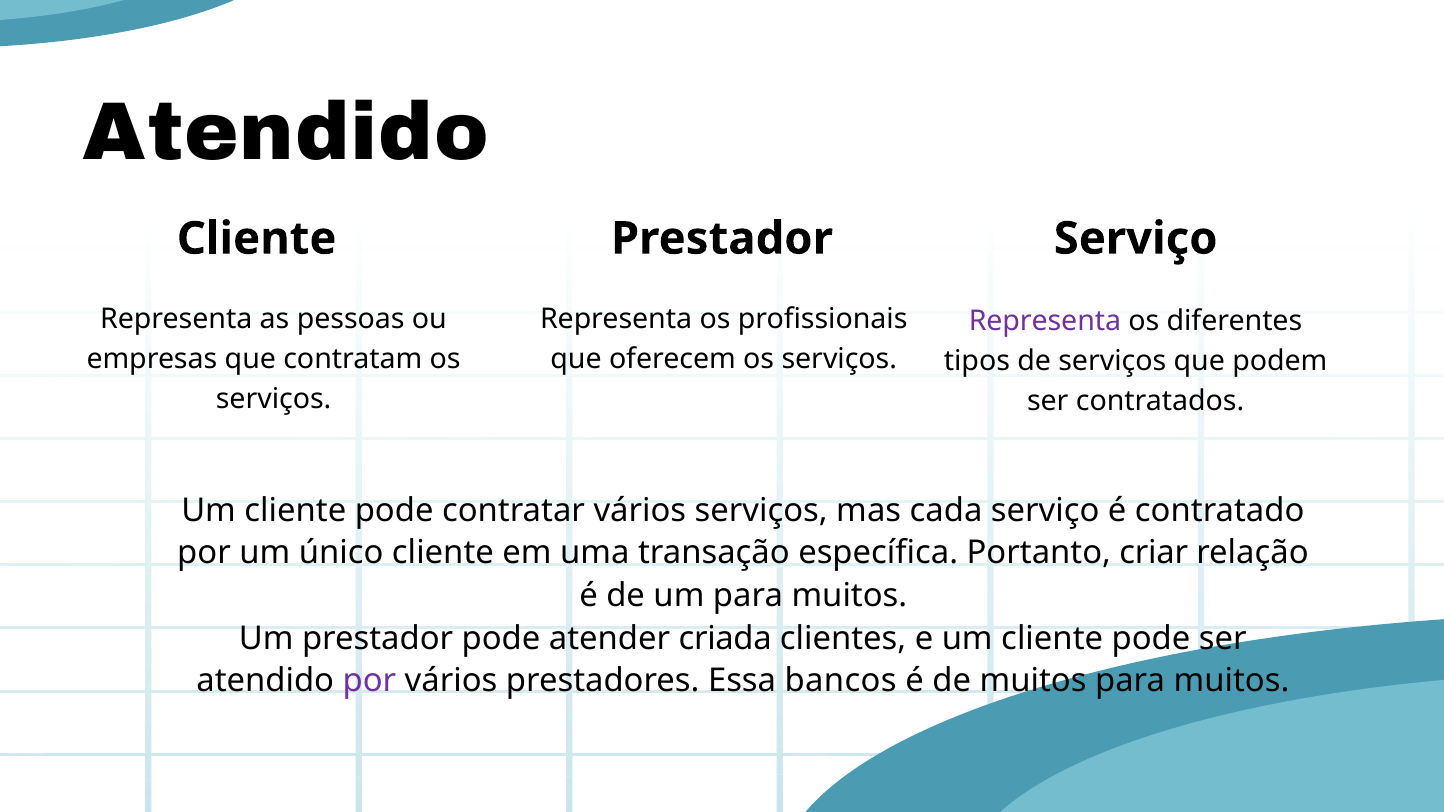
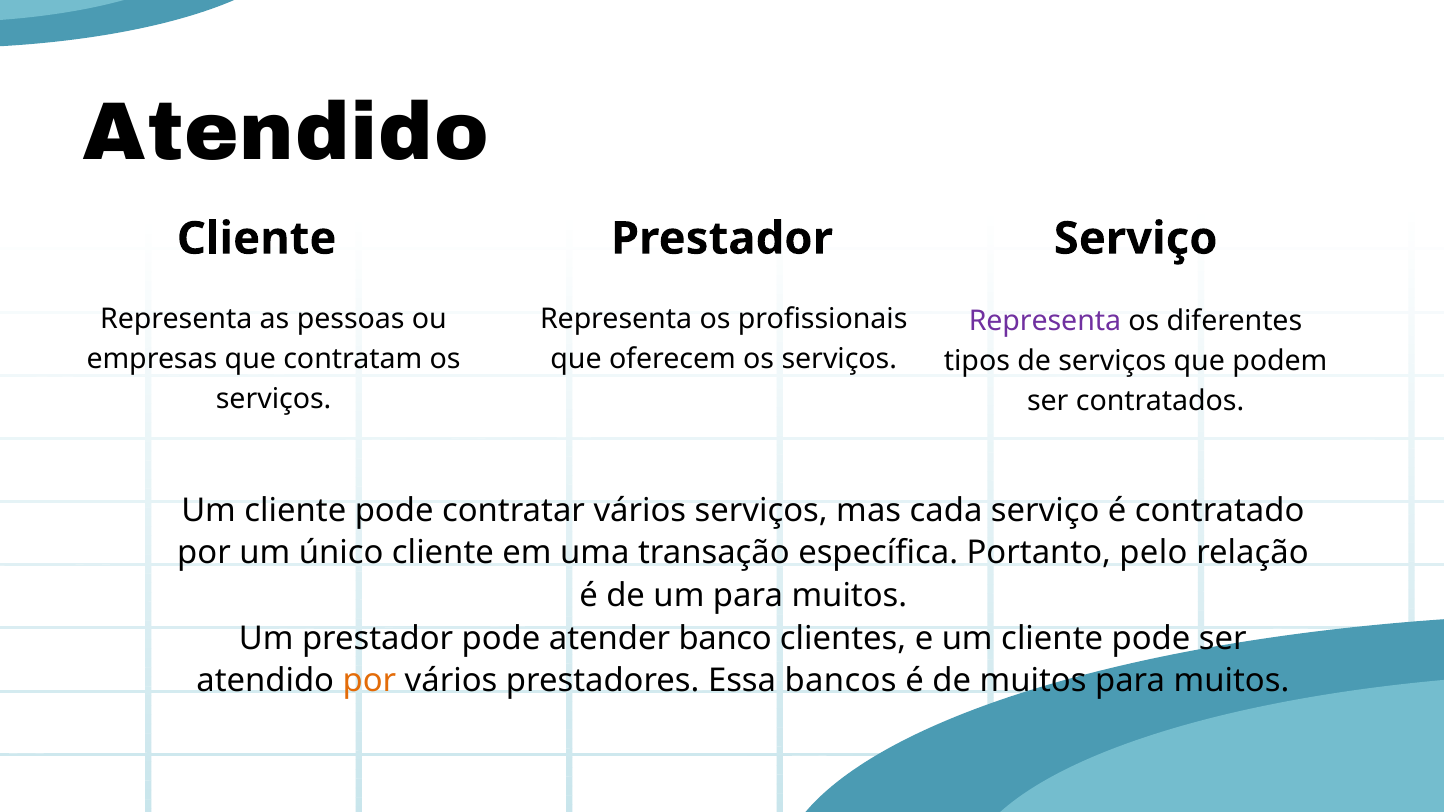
criar: criar -> pelo (1153, 553)
criada: criada -> banco (725, 638)
por colour: purple -> orange (369, 681)
